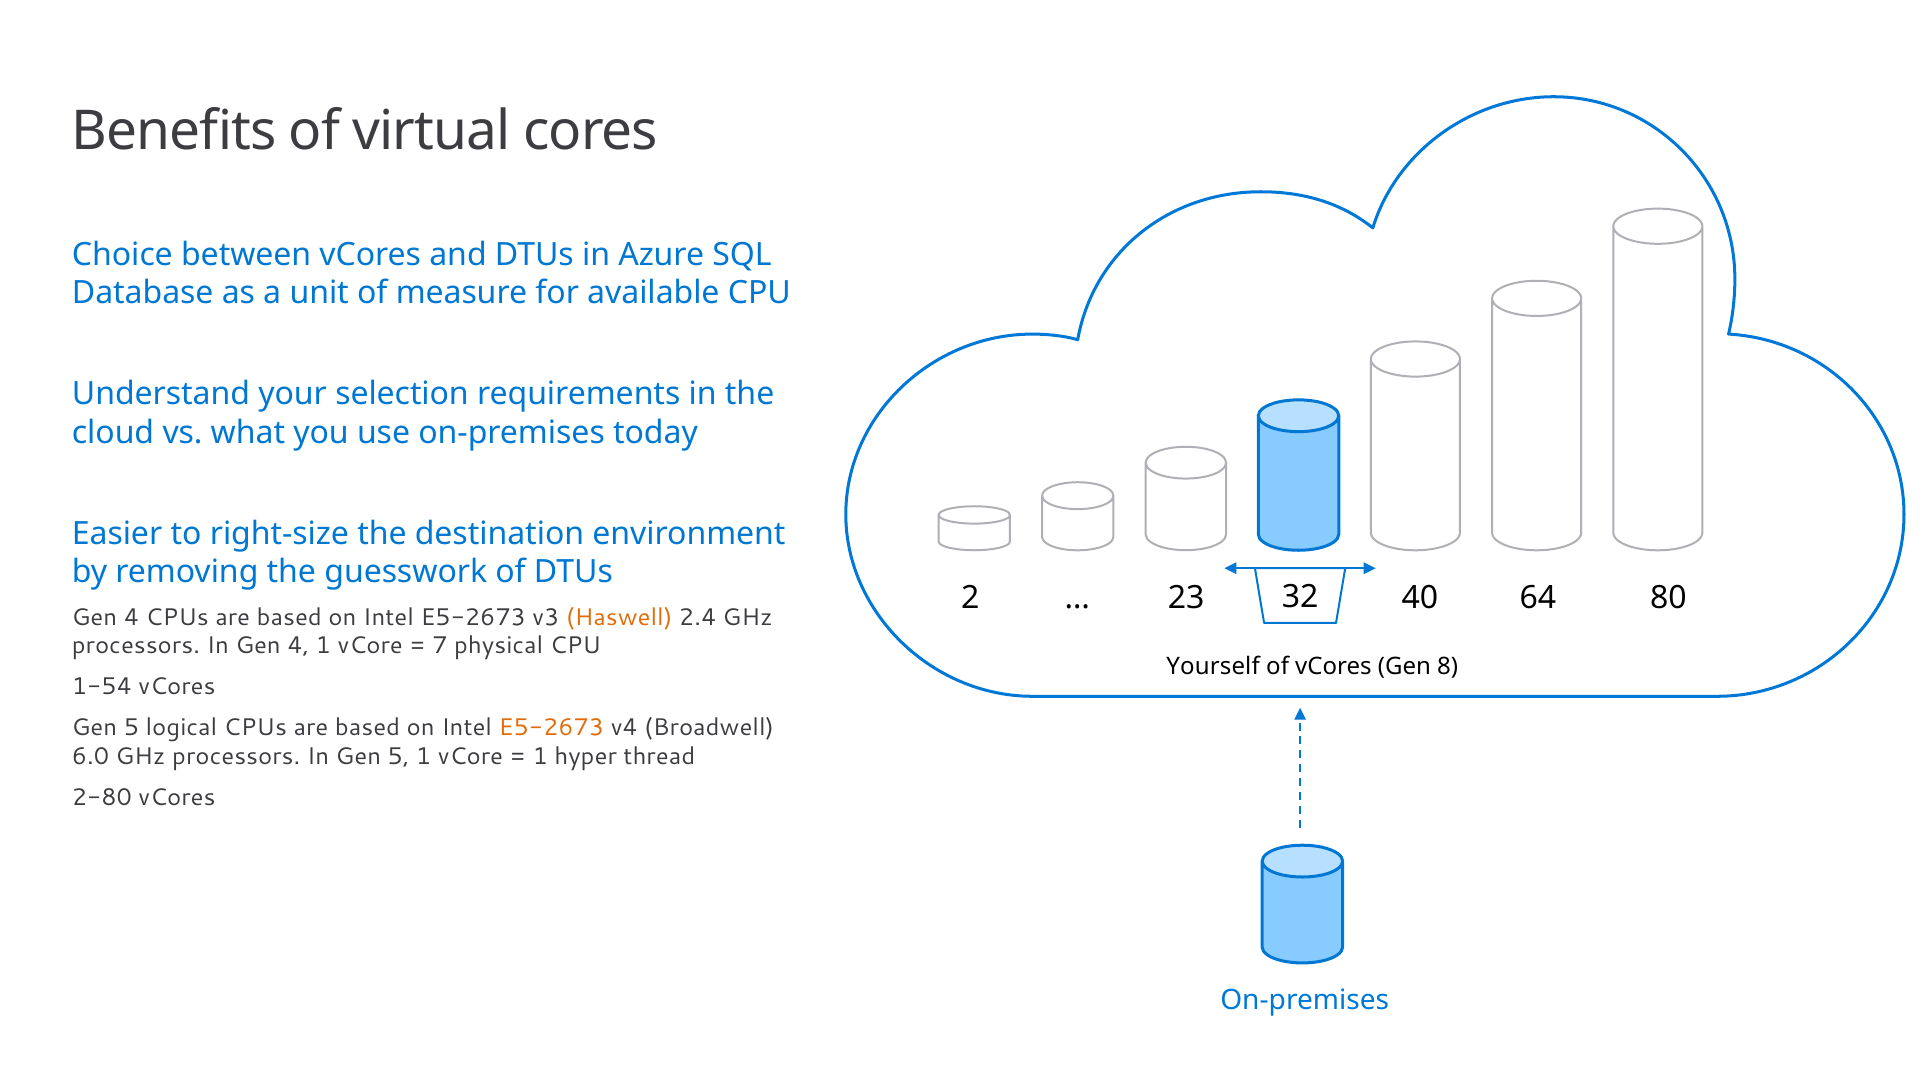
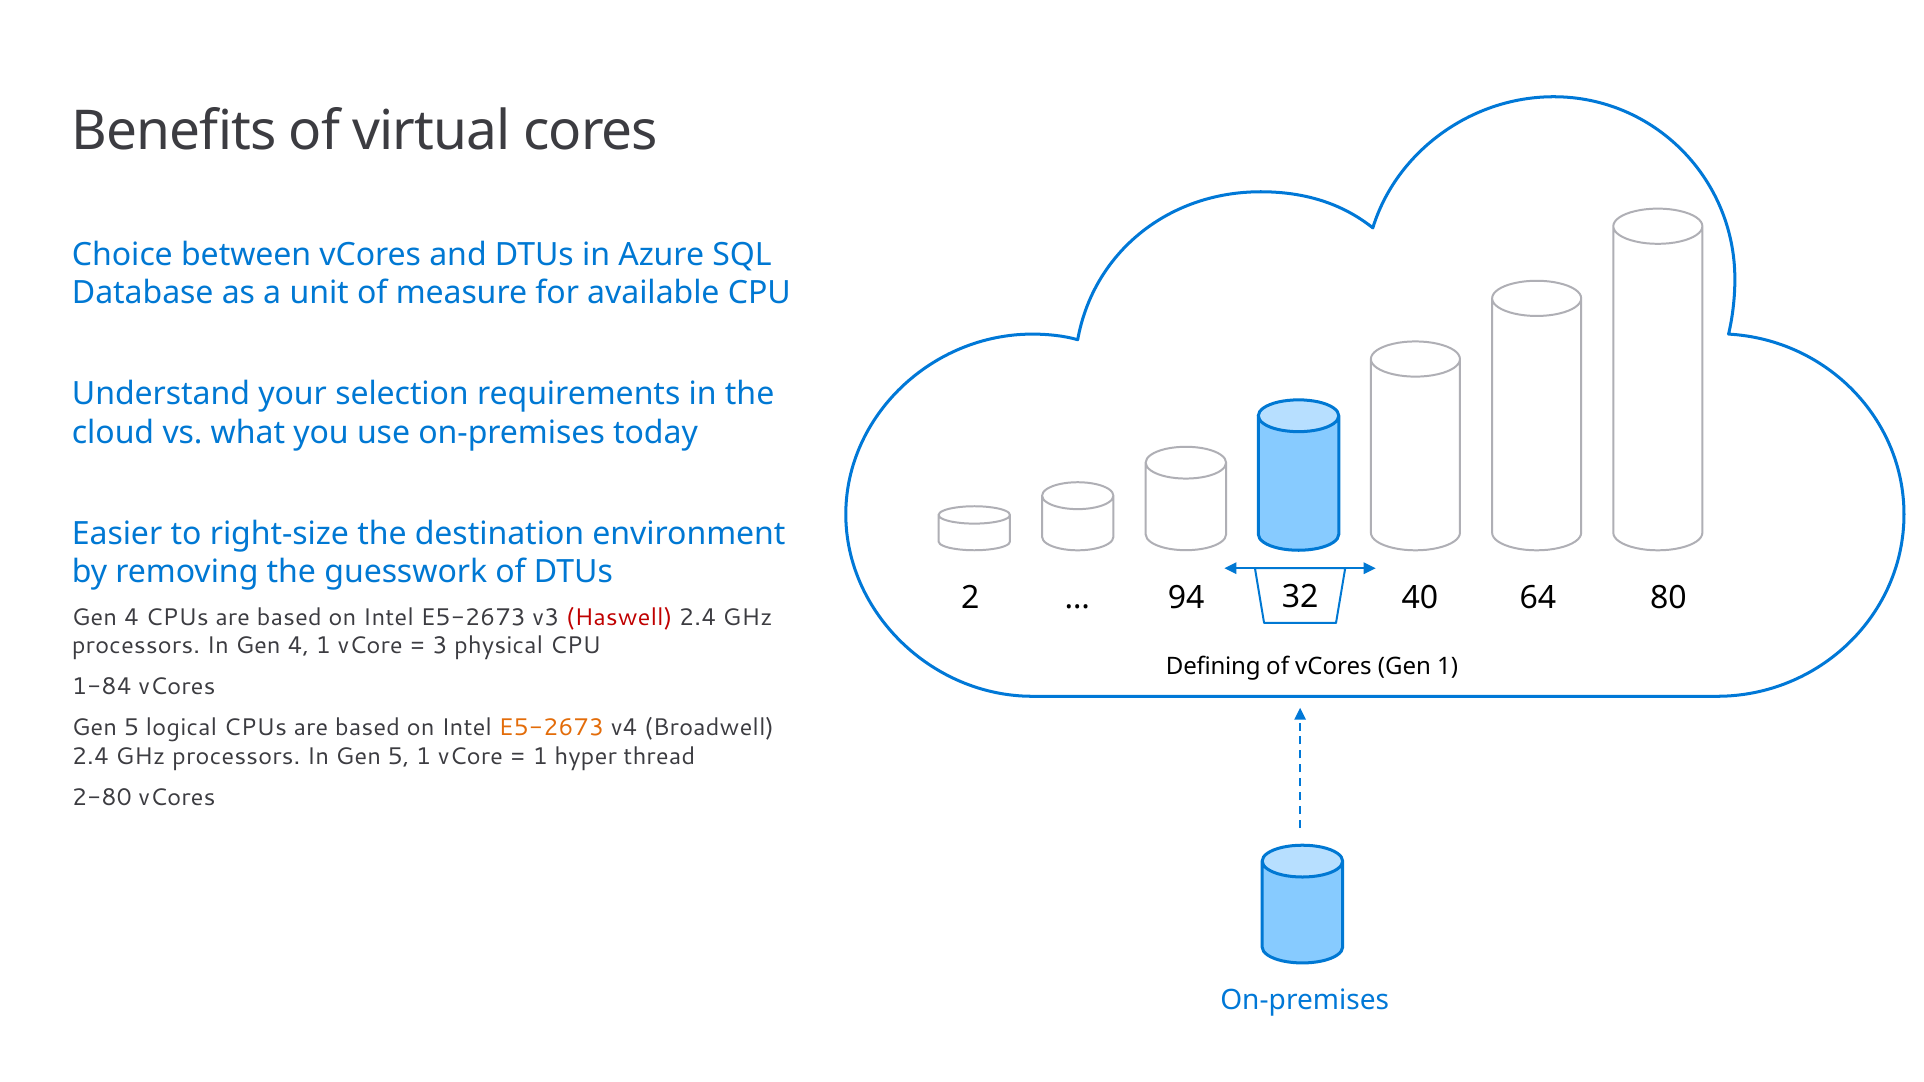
23: 23 -> 94 (1186, 598)
Haswell colour: orange -> red (619, 617)
7: 7 -> 3 (440, 646)
Yourself: Yourself -> Defining (1213, 667)
Gen 8: 8 -> 1 (1448, 667)
1-54: 1-54 -> 1-84 (102, 687)
6.0: 6.0 -> 2.4 (91, 757)
